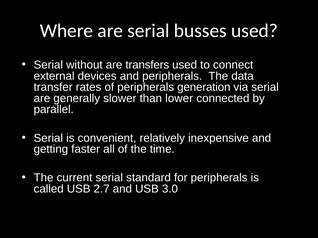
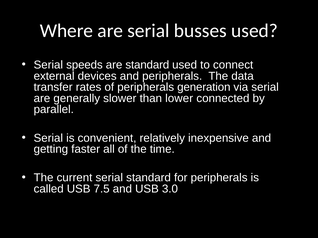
without: without -> speeds (84, 65)
are transfers: transfers -> standard (147, 65)
2.7: 2.7 -> 7.5 (102, 189)
